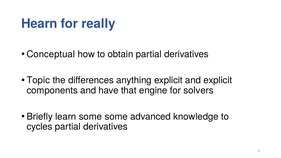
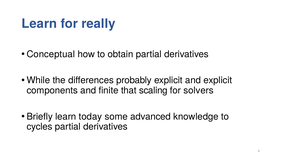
Hearn: Hearn -> Learn (39, 24)
Topic: Topic -> While (38, 80)
anything: anything -> probably (134, 80)
have: have -> finite (109, 90)
engine: engine -> scaling (153, 90)
learn some: some -> today (90, 117)
